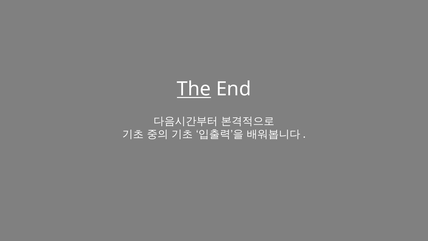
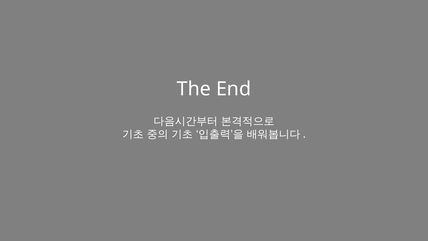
The underline: present -> none (194, 89)
